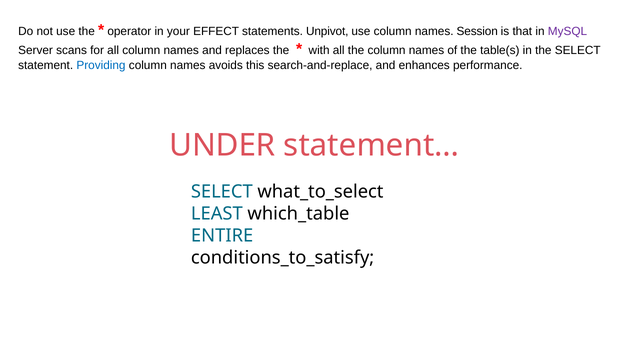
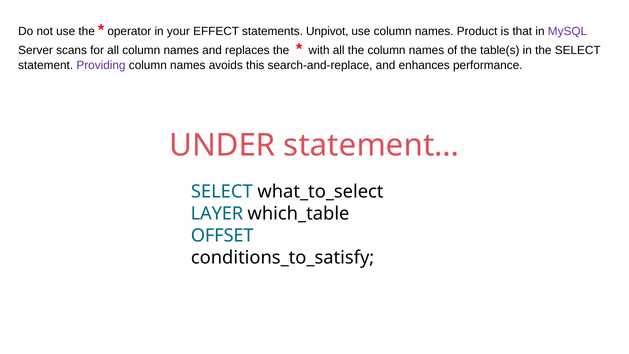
Session: Session -> Product (477, 31)
Providing colour: blue -> purple (101, 65)
LEAST: LEAST -> LAYER (217, 214)
ENTIRE: ENTIRE -> OFFSET (222, 236)
